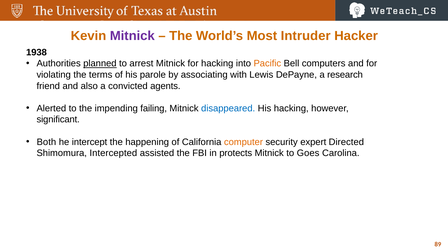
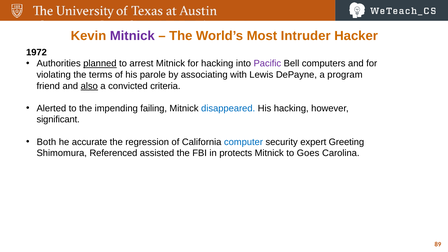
1938: 1938 -> 1972 (36, 52)
Pacific colour: orange -> purple (267, 64)
research: research -> program (345, 75)
also underline: none -> present (89, 86)
agents: agents -> criteria (165, 86)
intercept: intercept -> accurate (90, 142)
happening: happening -> regression (147, 142)
computer colour: orange -> blue (243, 142)
Directed: Directed -> Greeting (346, 142)
Intercepted: Intercepted -> Referenced (113, 153)
